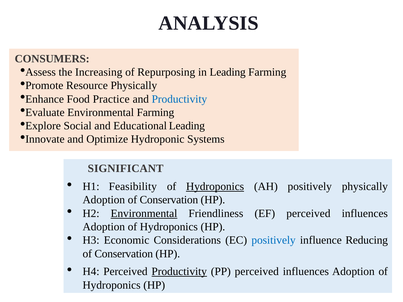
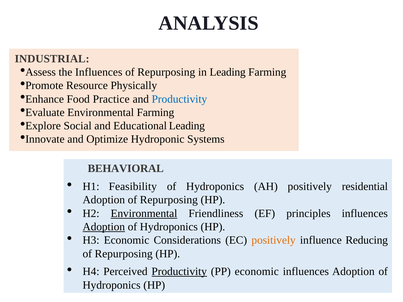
CONSUMERS: CONSUMERS -> INDUSTRIAL (52, 59)
the Increasing: Increasing -> Influences (99, 72)
SIGNIFICANT: SIGNIFICANT -> BEHAVIORAL (126, 169)
Hydroponics underline: present -> none (215, 187)
positively physically: physically -> residential (365, 187)
Adoption of Conservation: Conservation -> Repurposing (169, 200)
EF perceived: perceived -> principles (308, 214)
Adoption underline: none -> present (104, 227)
positively colour: blue -> orange (274, 240)
Conservation: Conservation -> Repurposing (124, 254)
PP perceived: perceived -> economic (257, 272)
